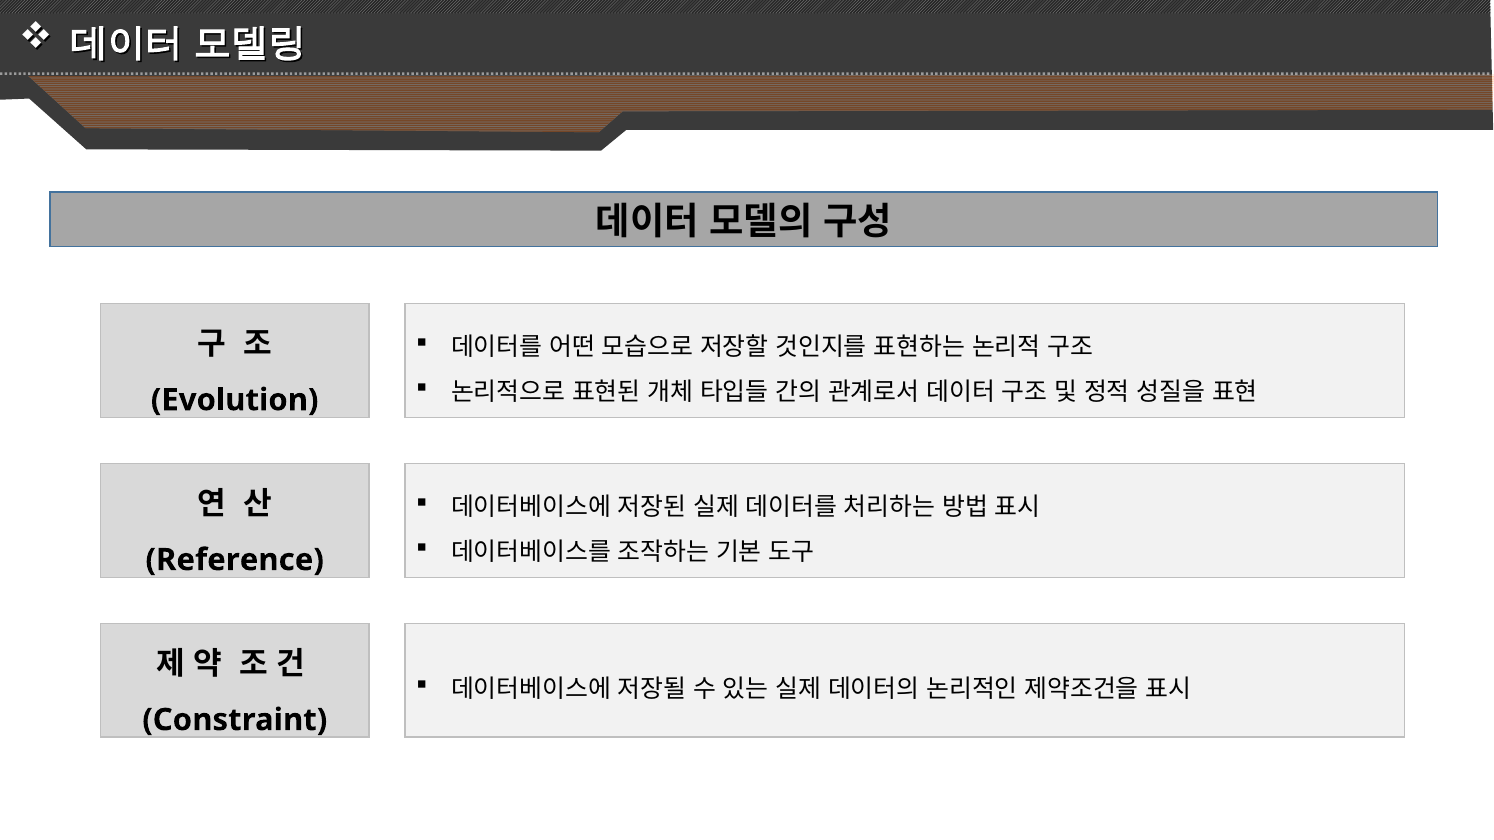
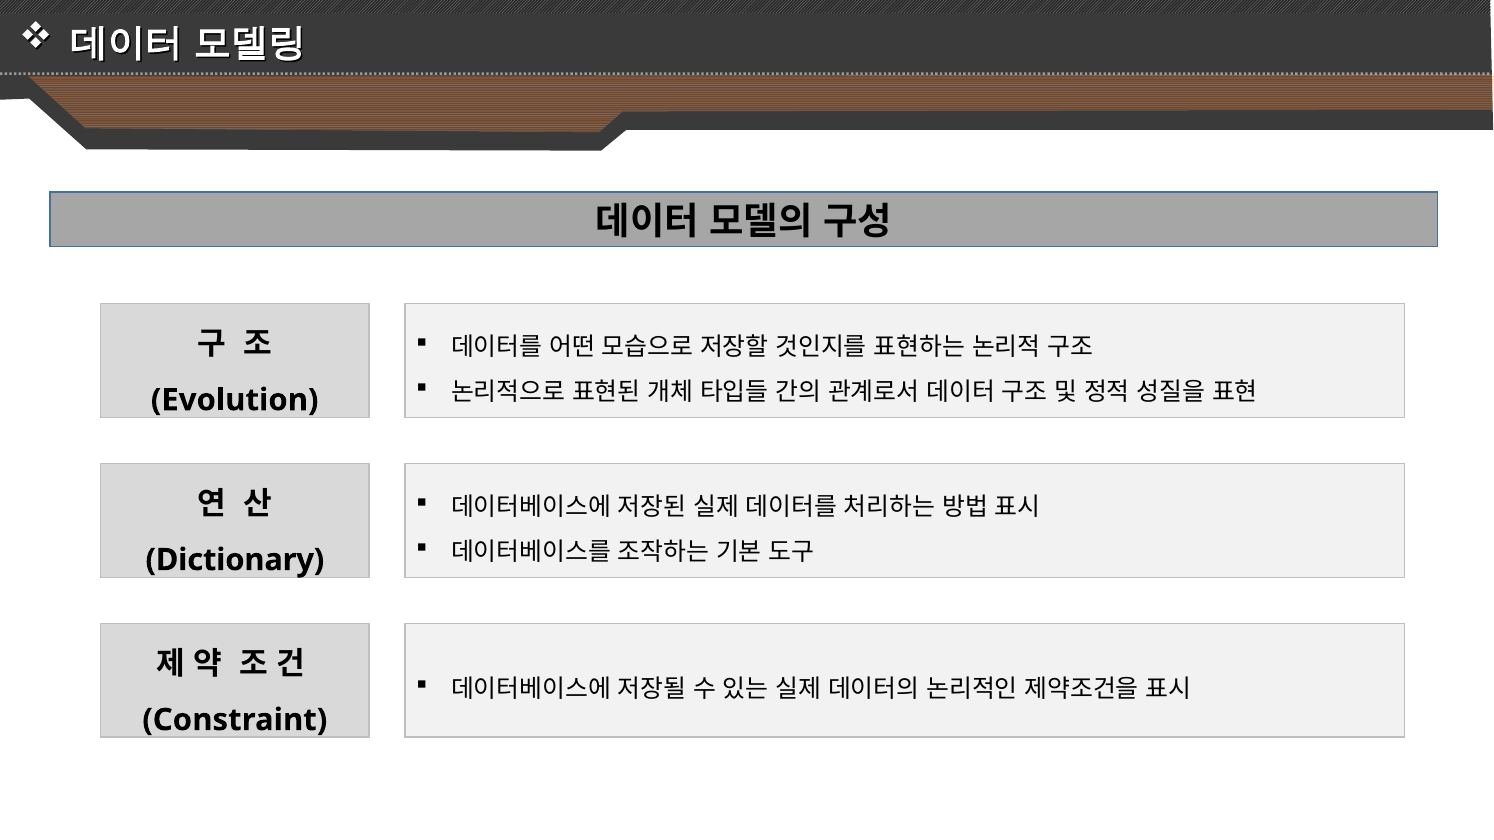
Reference: Reference -> Dictionary (235, 560)
